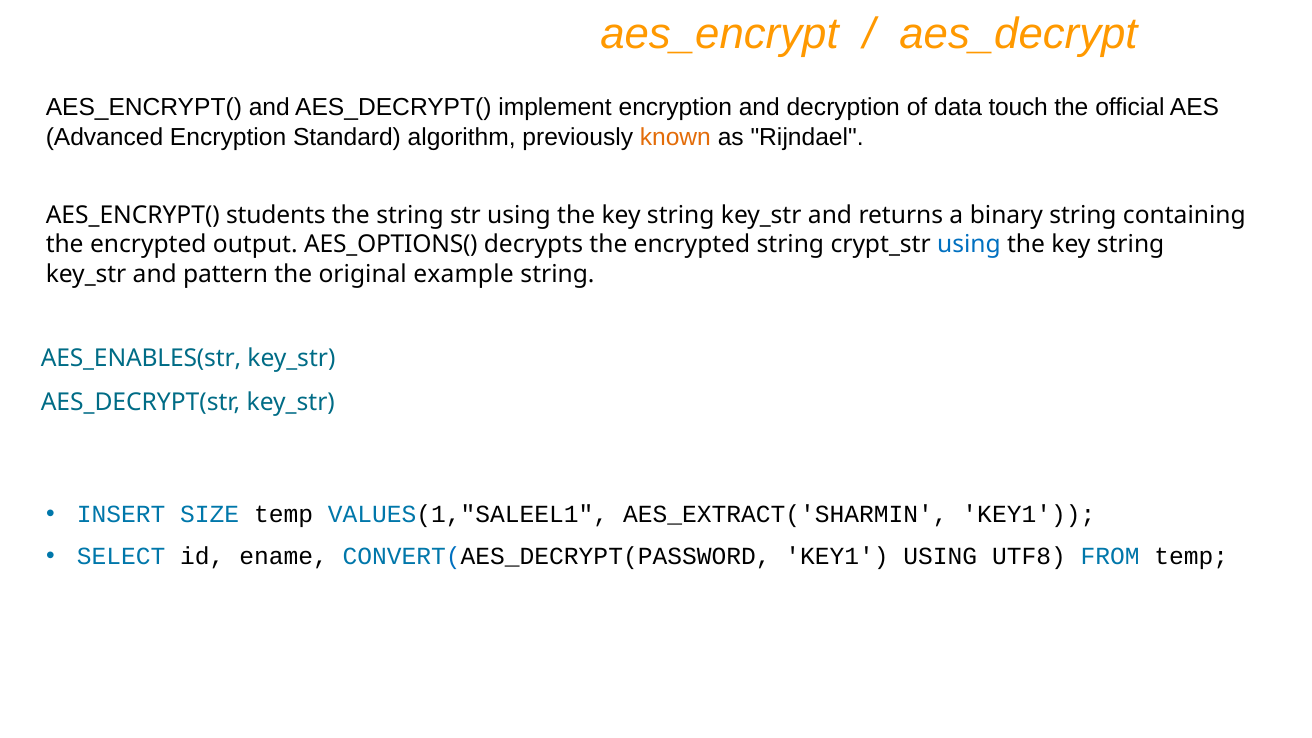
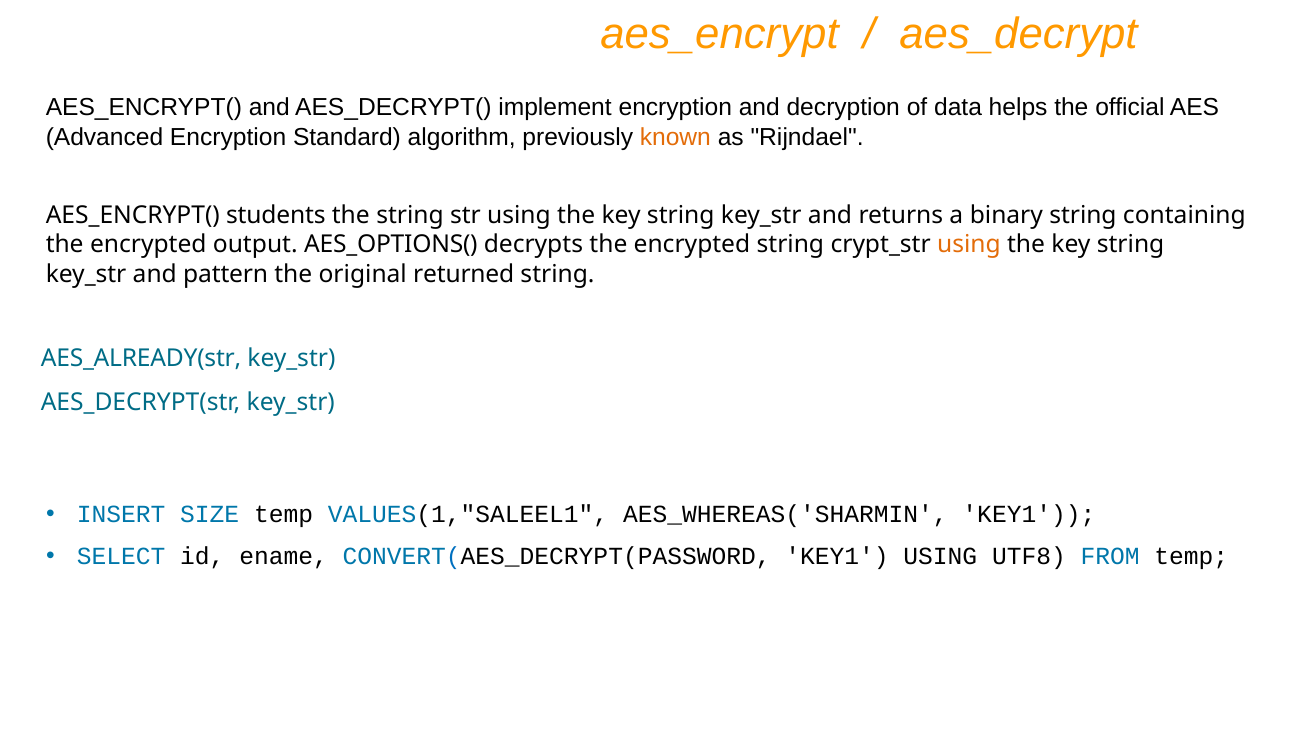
touch: touch -> helps (1018, 108)
using colour: blue -> orange (969, 245)
example: example -> returned (464, 274)
AES_ENABLES(str: AES_ENABLES(str -> AES_ALREADY(str (141, 358)
AES_EXTRACT('SHARMIN: AES_EXTRACT('SHARMIN -> AES_WHEREAS('SHARMIN (785, 514)
